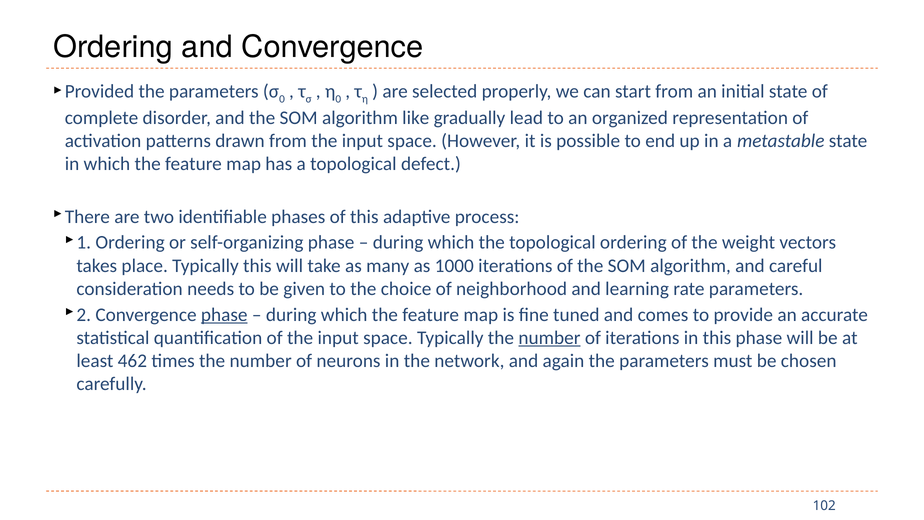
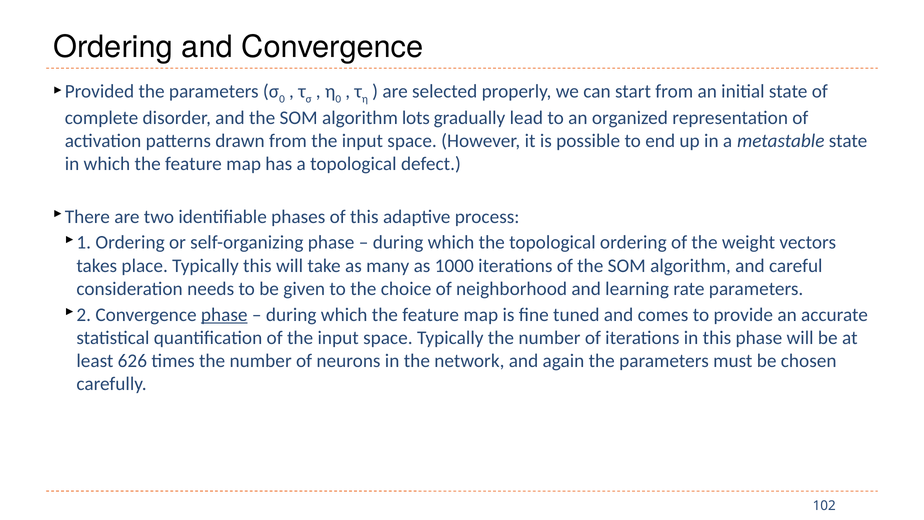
like: like -> lots (416, 118)
number underline: present -> none (549, 338)
462: 462 -> 626 (132, 361)
